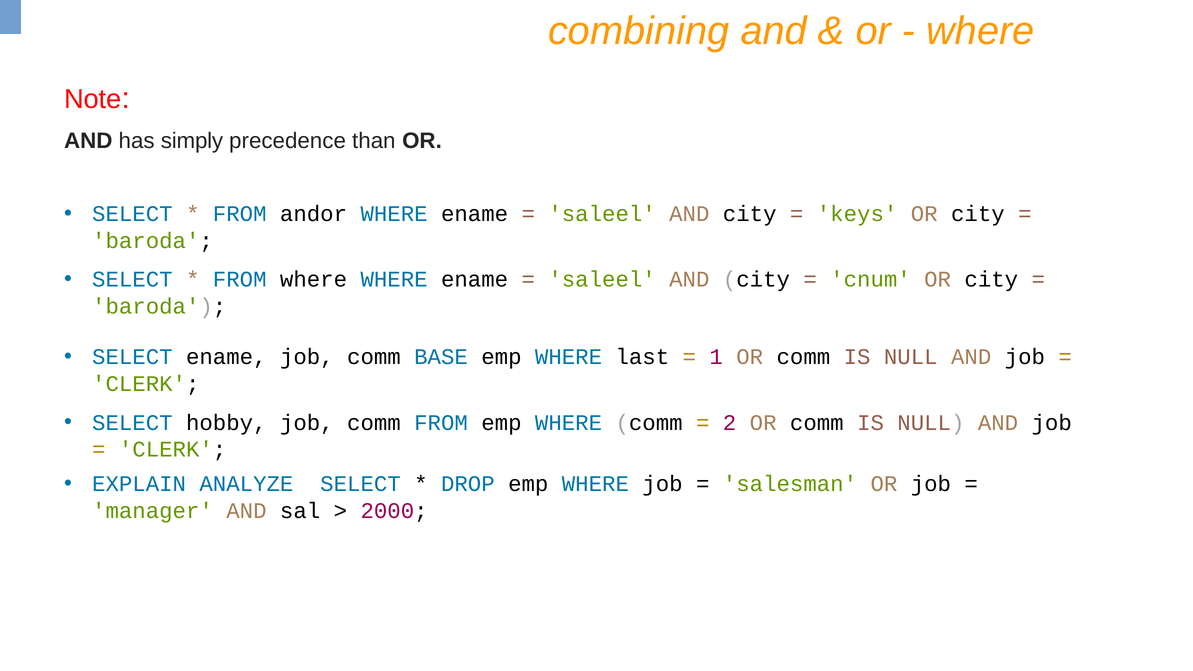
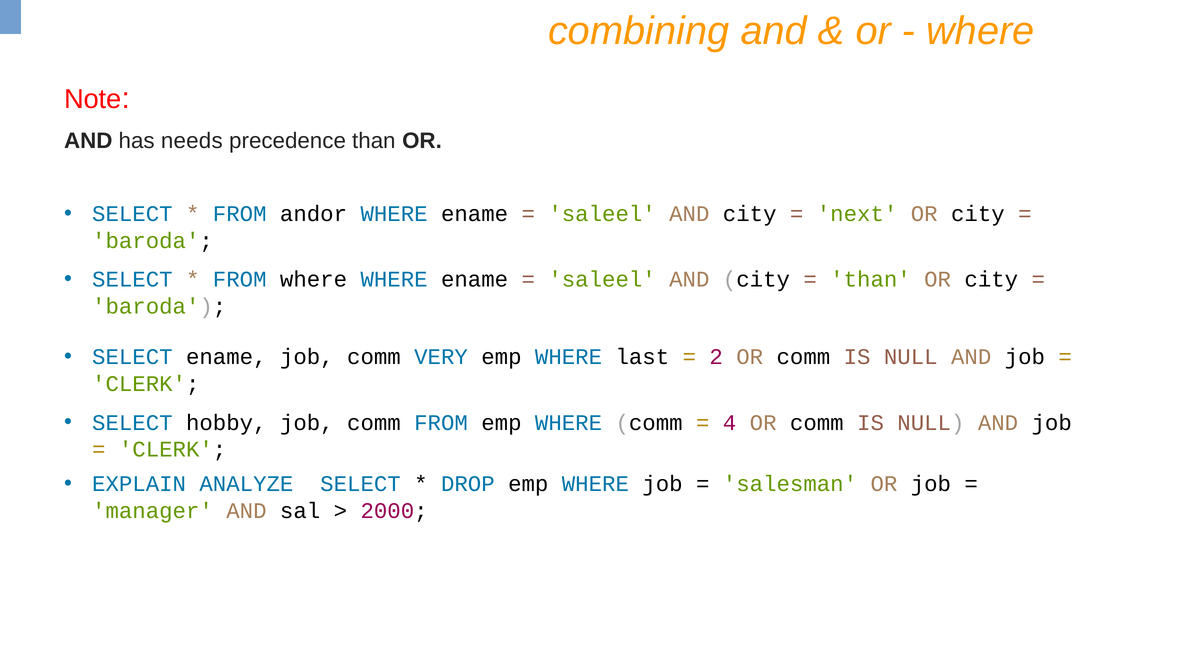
simply: simply -> needs (192, 141)
keys: keys -> next (857, 214)
cnum: cnum -> than (871, 280)
BASE: BASE -> VERY (441, 357)
1: 1 -> 2 (716, 357)
2: 2 -> 4 (730, 423)
